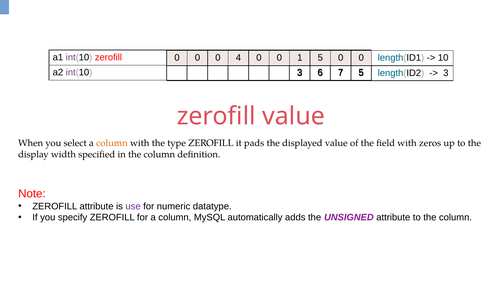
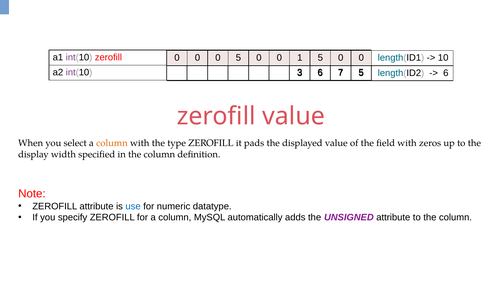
0 4: 4 -> 5 (238, 58)
3: 3 -> 6 (446, 73)
use colour: purple -> blue (133, 207)
